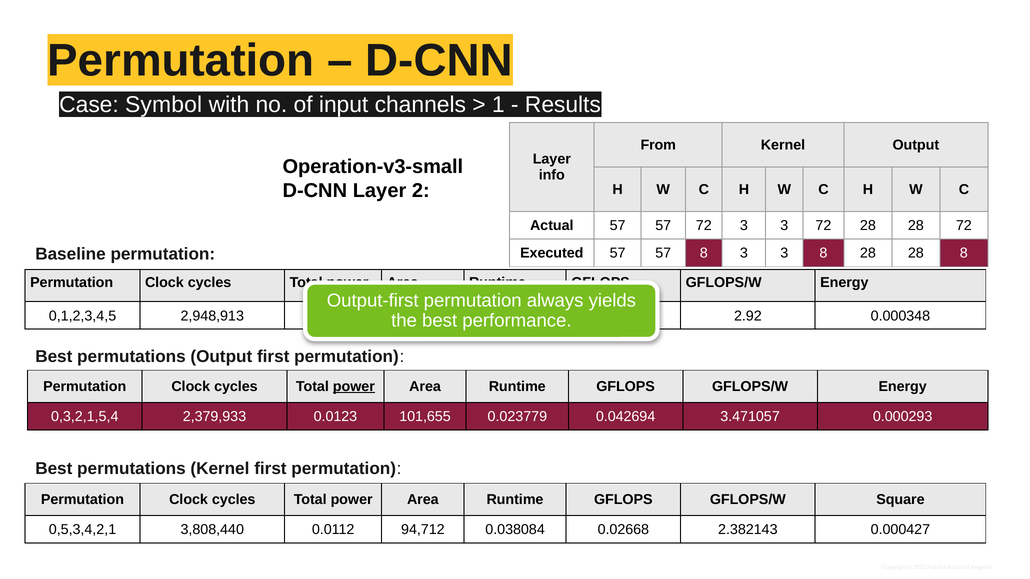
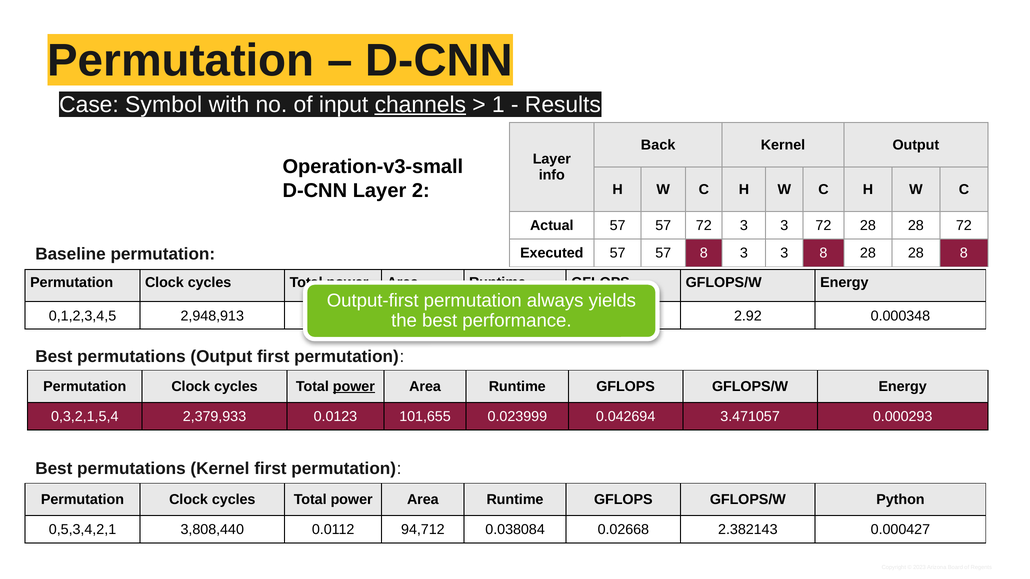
channels underline: none -> present (420, 105)
From: From -> Back (658, 145)
0.023779: 0.023779 -> 0.023999 (517, 417)
Square: Square -> Python (900, 500)
